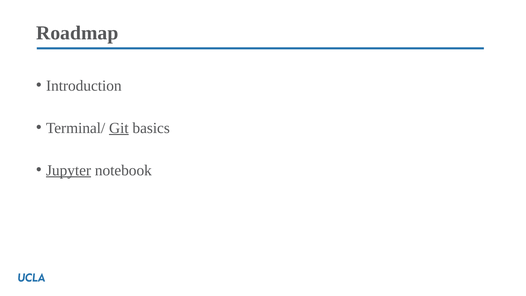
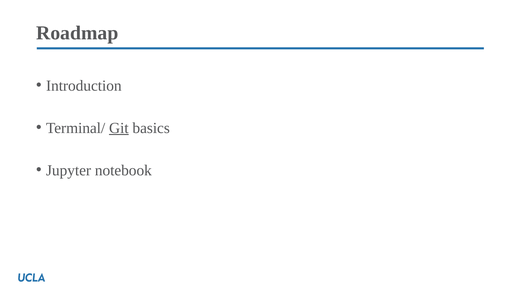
Jupyter underline: present -> none (69, 170)
